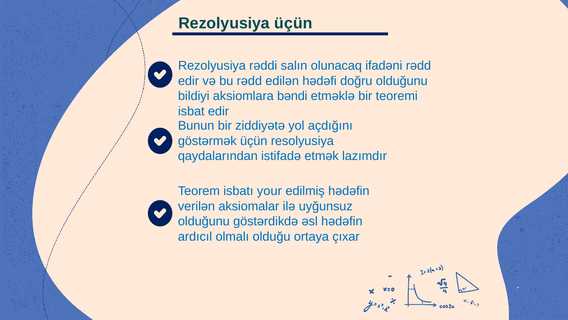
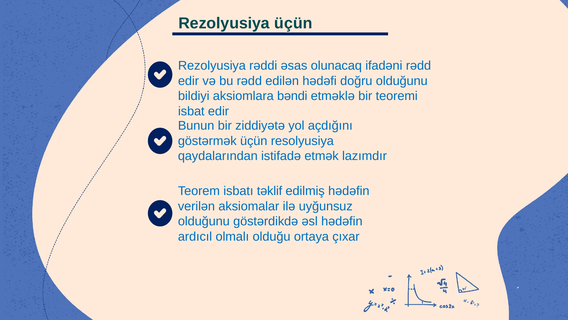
salın: salın -> əsas (294, 66)
your: your -> təklif (270, 191)
